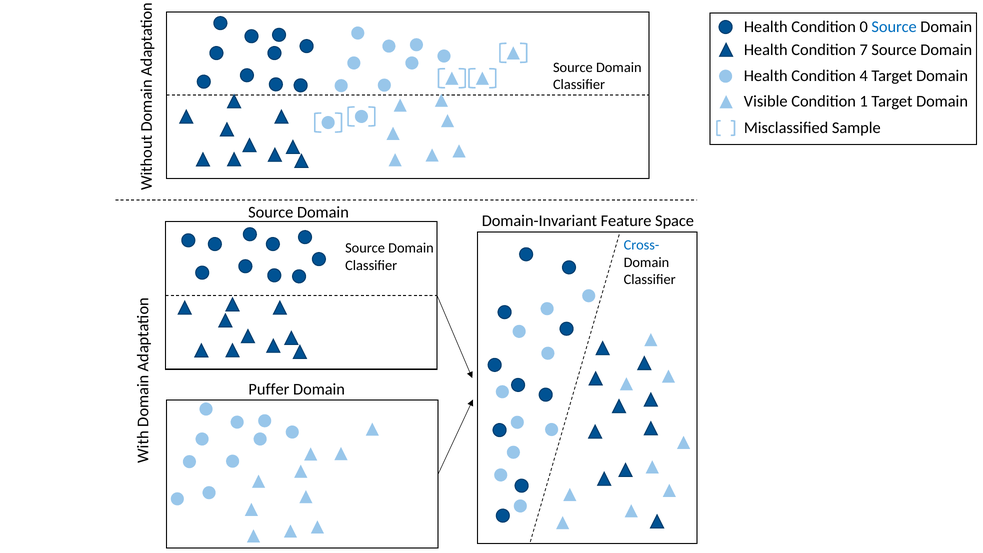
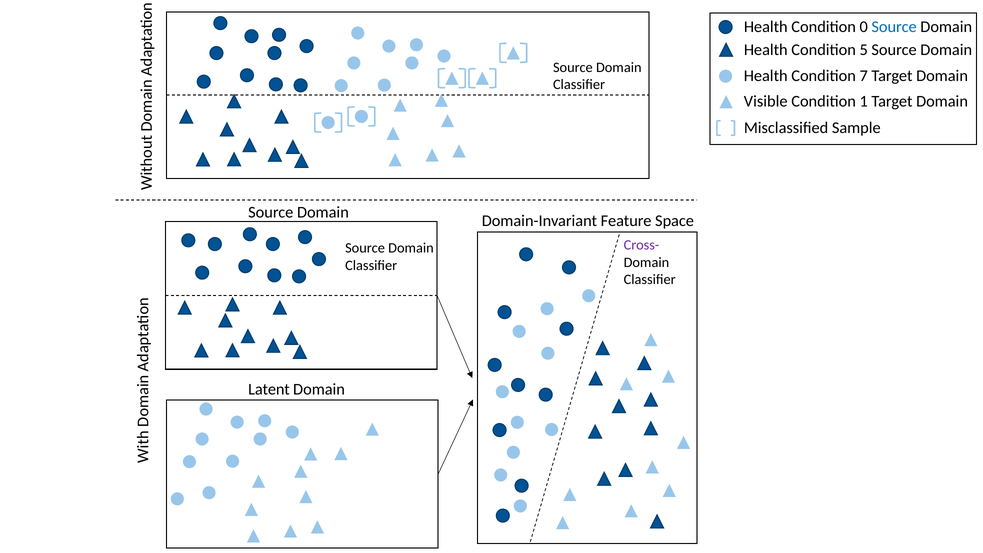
7: 7 -> 5 (864, 50)
4: 4 -> 7 (864, 76)
Cross- colour: blue -> purple (641, 245)
Puffer: Puffer -> Latent (269, 389)
